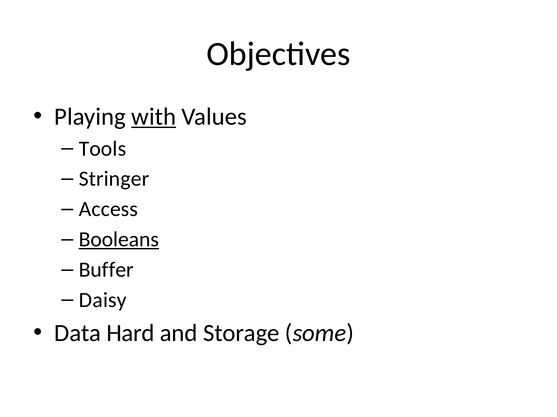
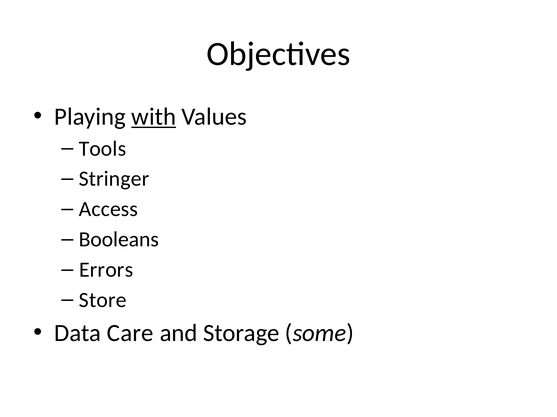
Booleans underline: present -> none (119, 240)
Buffer: Buffer -> Errors (106, 270)
Daisy: Daisy -> Store (103, 301)
Hard: Hard -> Care (130, 334)
